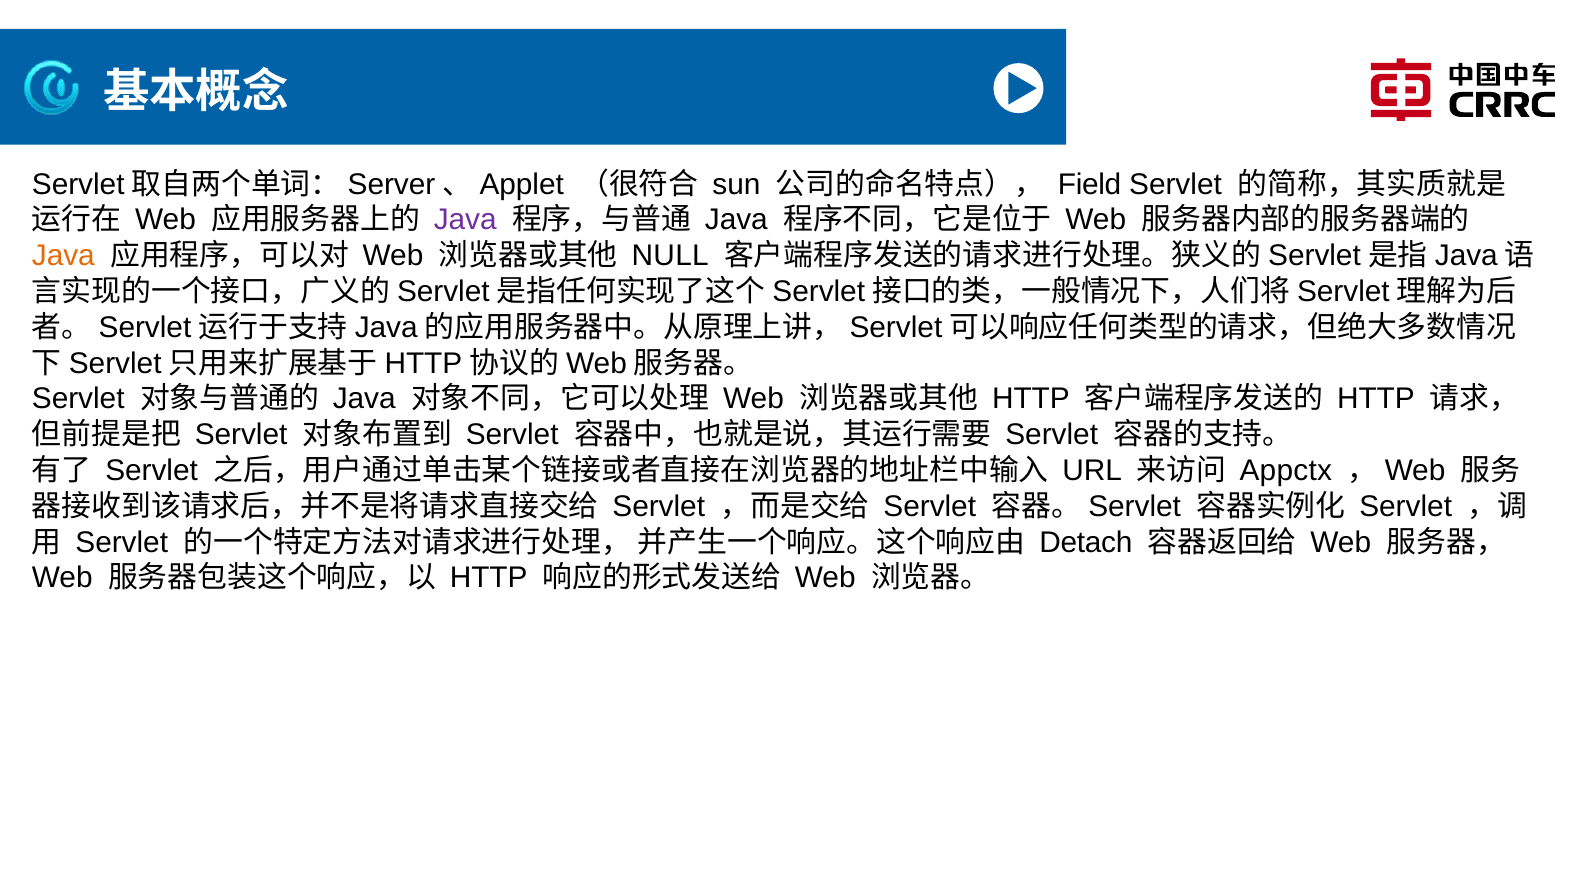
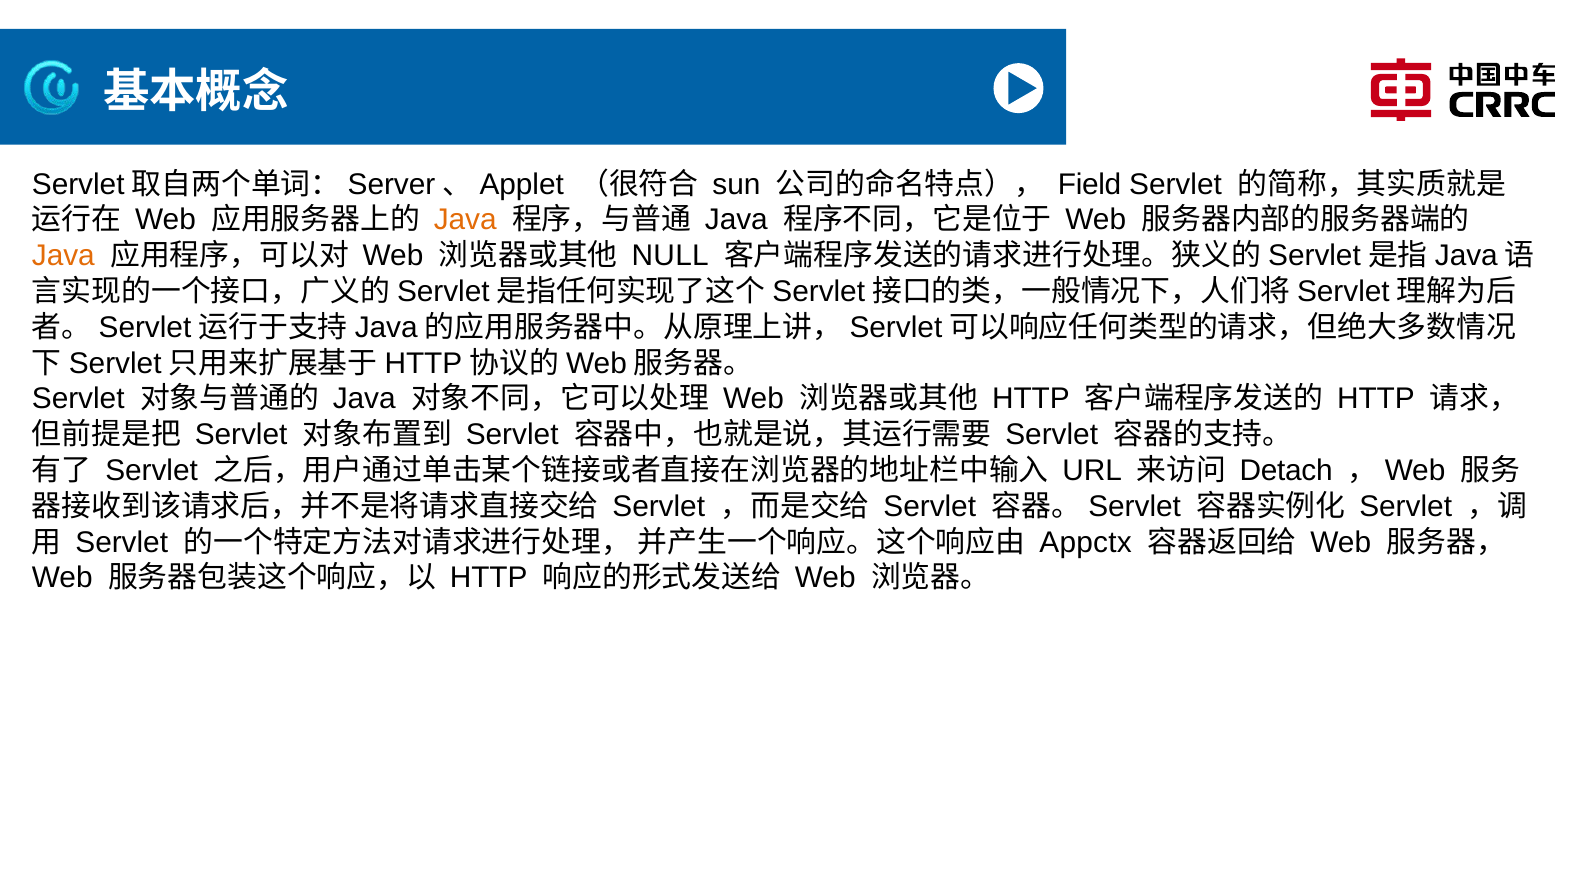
Java colour: purple -> orange (465, 220)
Appctx: Appctx -> Detach (1286, 471)
Detach: Detach -> Appctx (1086, 542)
